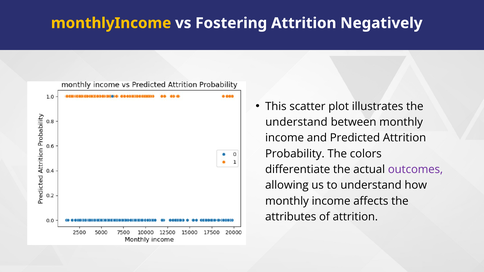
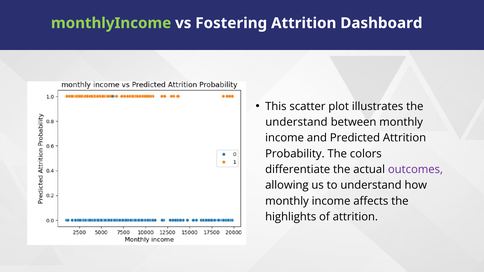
monthlyIncome colour: yellow -> light green (111, 23)
Negatively: Negatively -> Dashboard (381, 23)
attributes: attributes -> highlights (291, 217)
